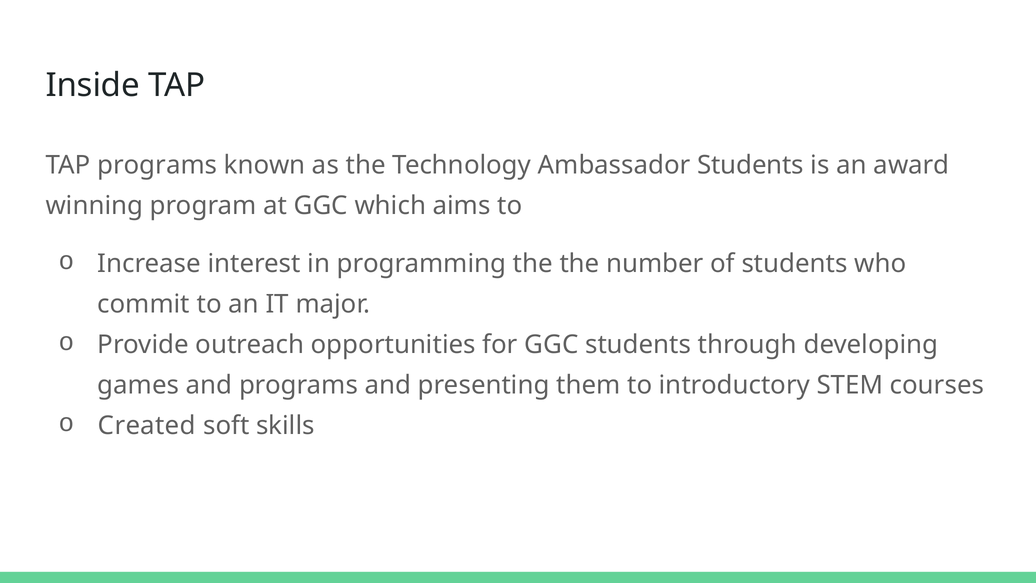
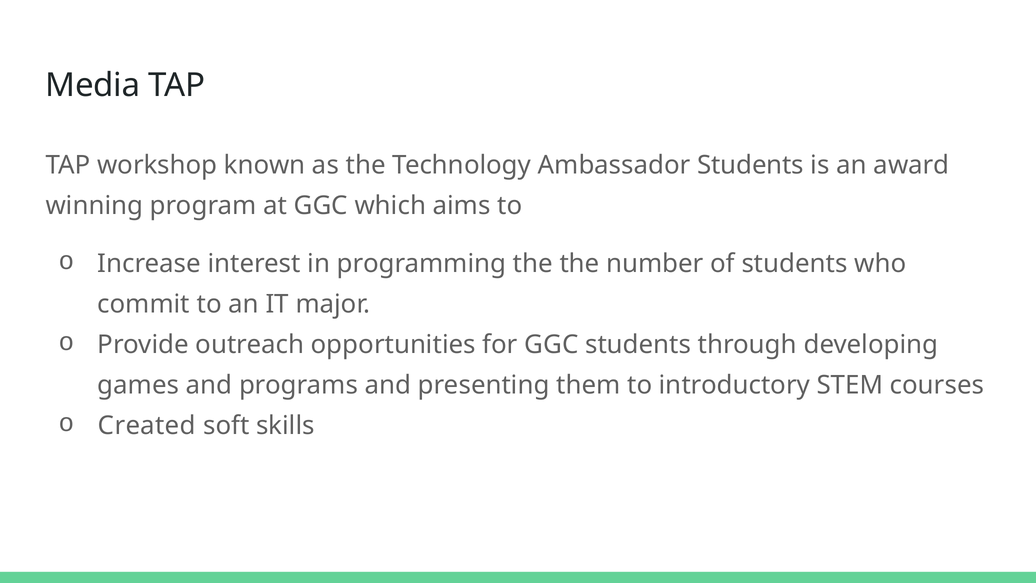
Inside: Inside -> Media (93, 85)
TAP programs: programs -> workshop (157, 165)
